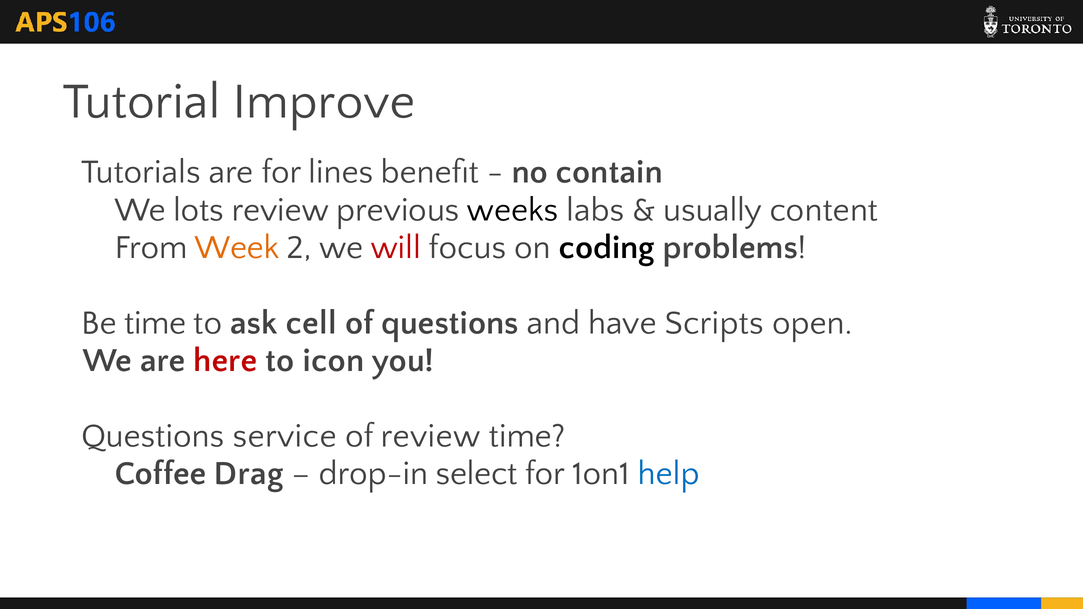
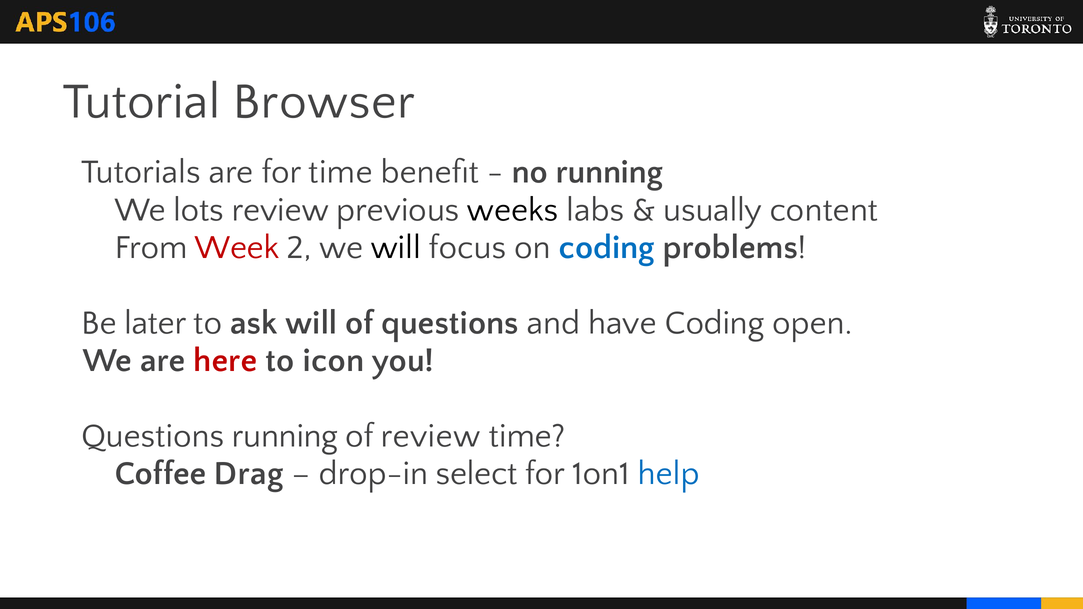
Improve: Improve -> Browser (324, 101)
for lines: lines -> time (341, 172)
no contain: contain -> running (609, 172)
Week colour: orange -> red (237, 247)
will colour: red -> black (396, 247)
coding colour: black -> blue (607, 247)
time: time -> later (155, 323)
ask cell: cell -> will (312, 323)
have Scripts: Scripts -> Coding (715, 323)
service: service -> running (285, 436)
